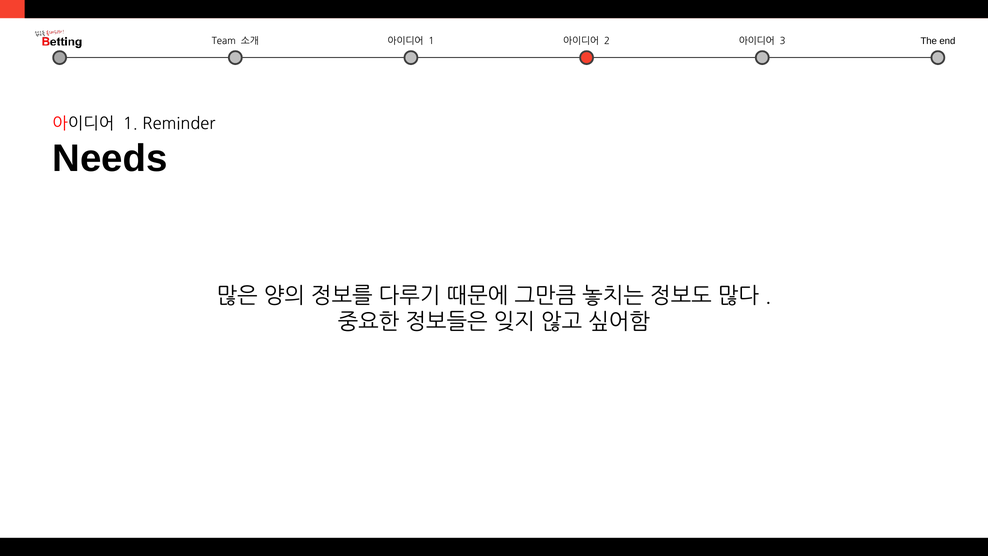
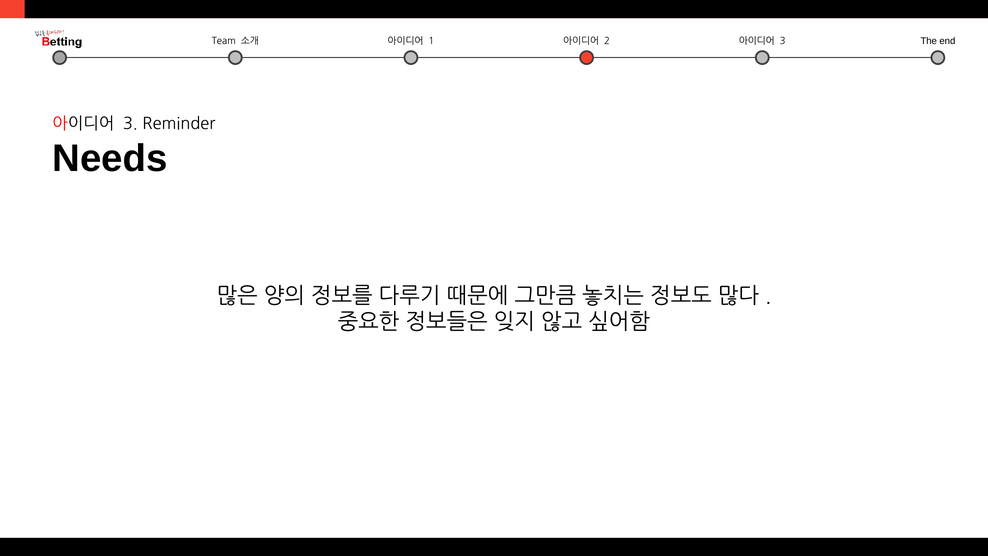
1: 1 -> 3 (130, 124)
